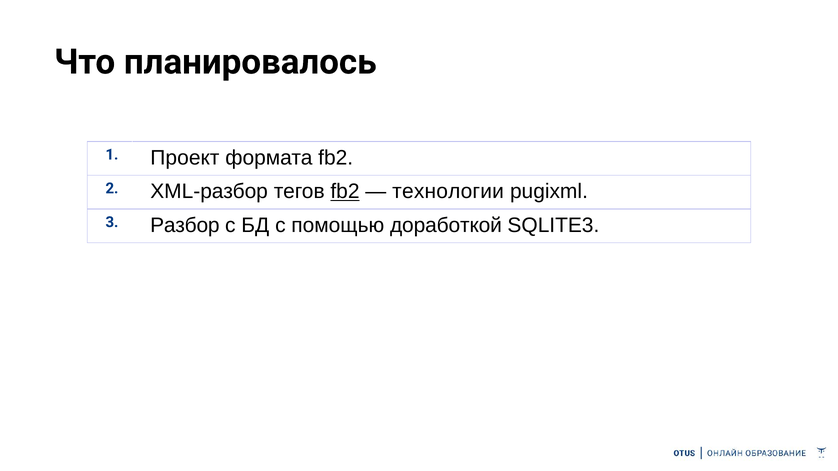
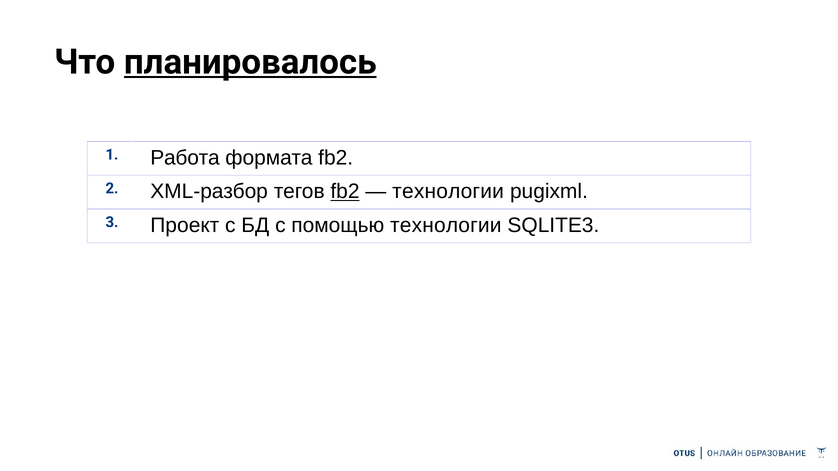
планировалось underline: none -> present (250, 62)
Проект: Проект -> Работа (185, 158)
Разбор: Разбор -> Проект (185, 225)
помощью доработкой: доработкой -> технологии (446, 225)
